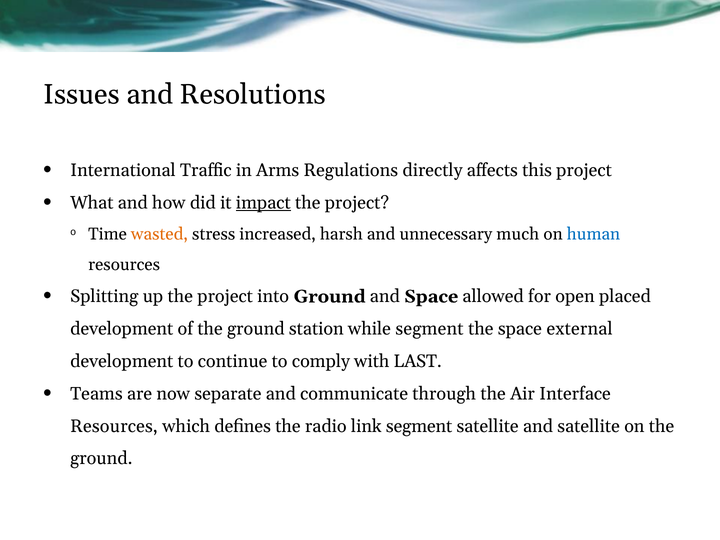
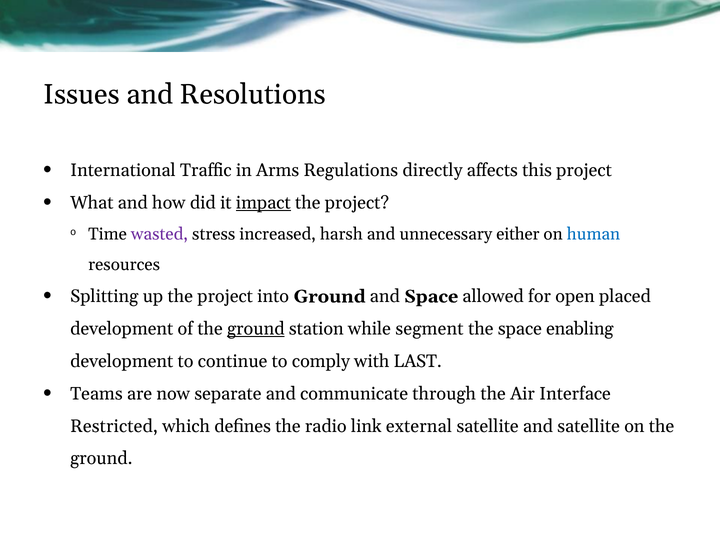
wasted colour: orange -> purple (160, 234)
much: much -> either (518, 234)
ground underline: none -> present (256, 329)
external: external -> enabling (580, 329)
Resources: Resources -> Restricted (114, 426)
link segment: segment -> external (419, 426)
